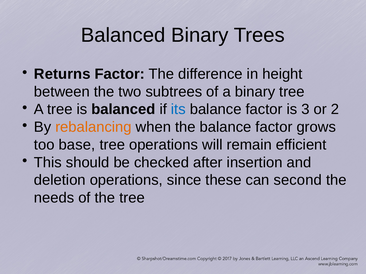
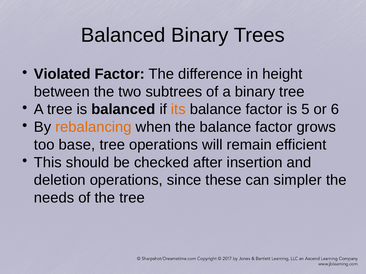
Returns: Returns -> Violated (62, 74)
its colour: blue -> orange (178, 110)
3: 3 -> 5 (305, 110)
2: 2 -> 6 (335, 110)
second: second -> simpler (298, 180)
